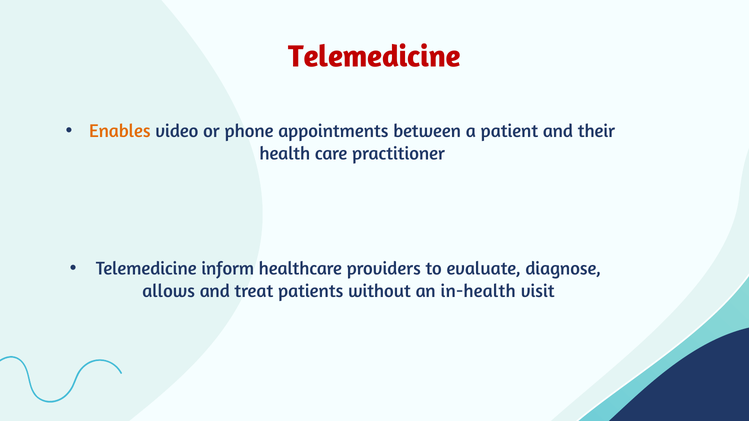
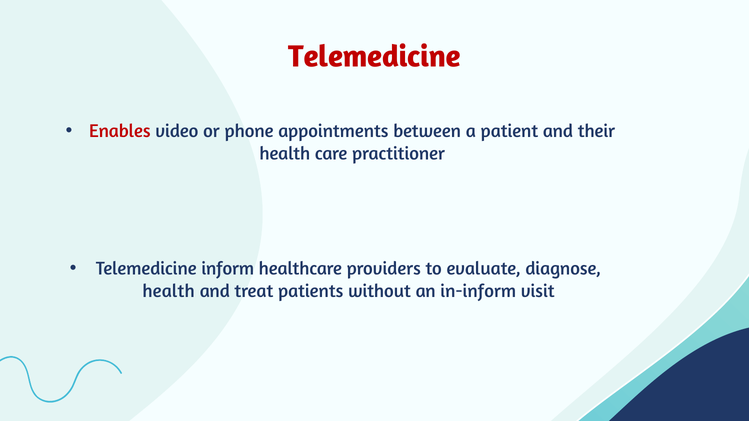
Enables colour: orange -> red (120, 131)
allows: allows -> health (169, 291)
in-health: in-health -> in-inform (478, 291)
